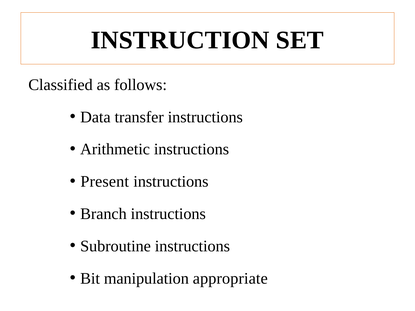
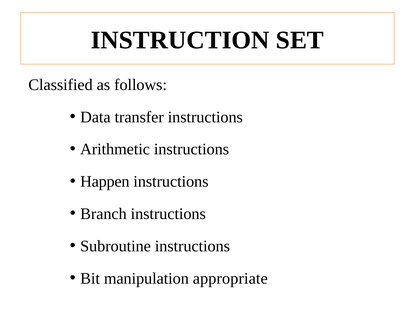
Present: Present -> Happen (105, 182)
